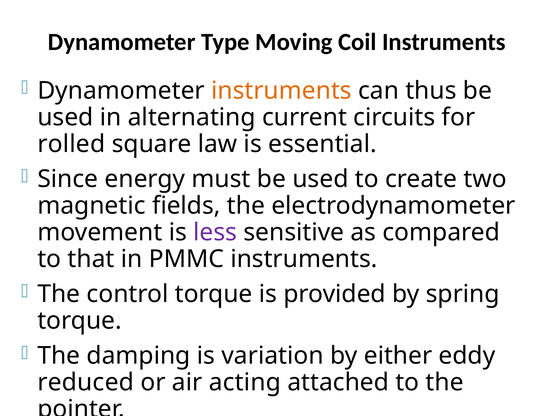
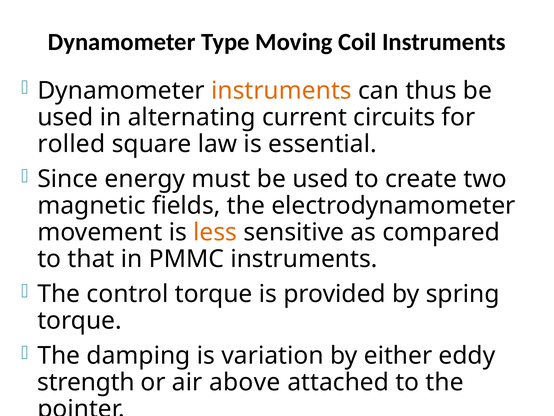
less colour: purple -> orange (215, 232)
reduced: reduced -> strength (86, 382)
acting: acting -> above (245, 382)
